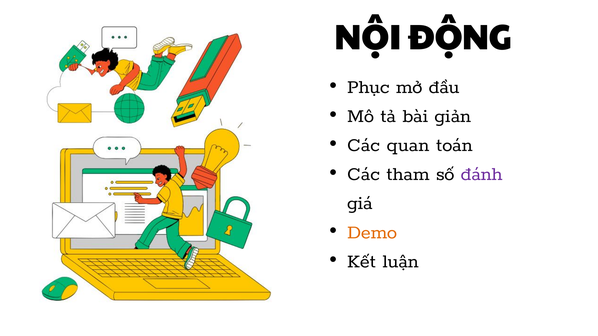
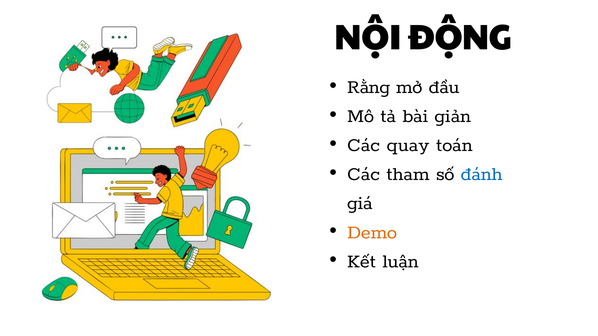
Phục: Phục -> Rằng (369, 86)
quan: quan -> quay (408, 145)
đánh colour: purple -> blue (482, 174)
